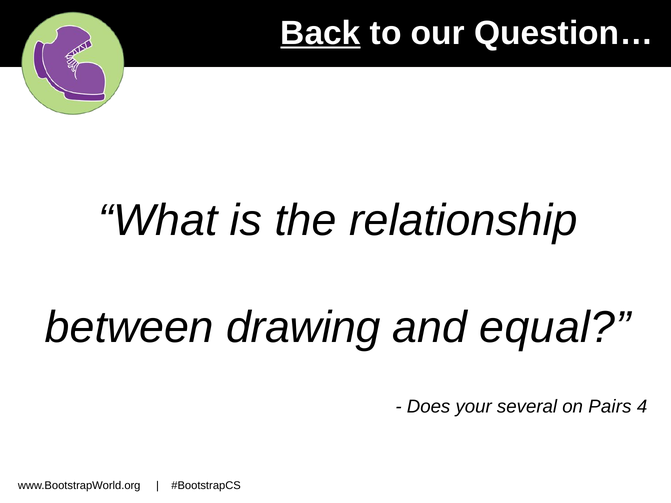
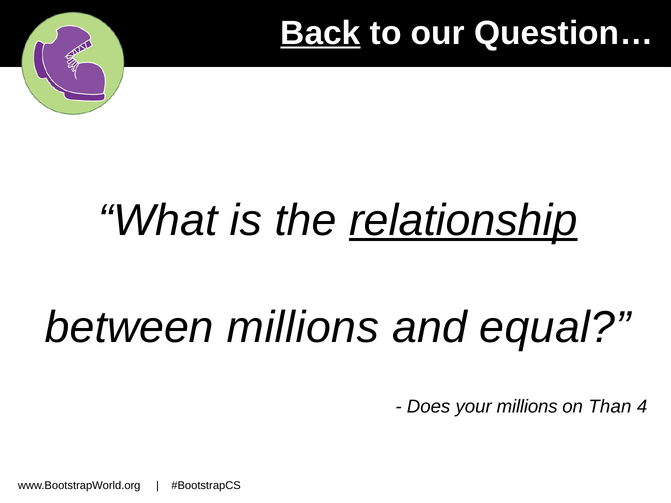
relationship underline: none -> present (463, 220)
between drawing: drawing -> millions (303, 328)
your several: several -> millions (527, 407)
Pairs: Pairs -> Than (610, 407)
